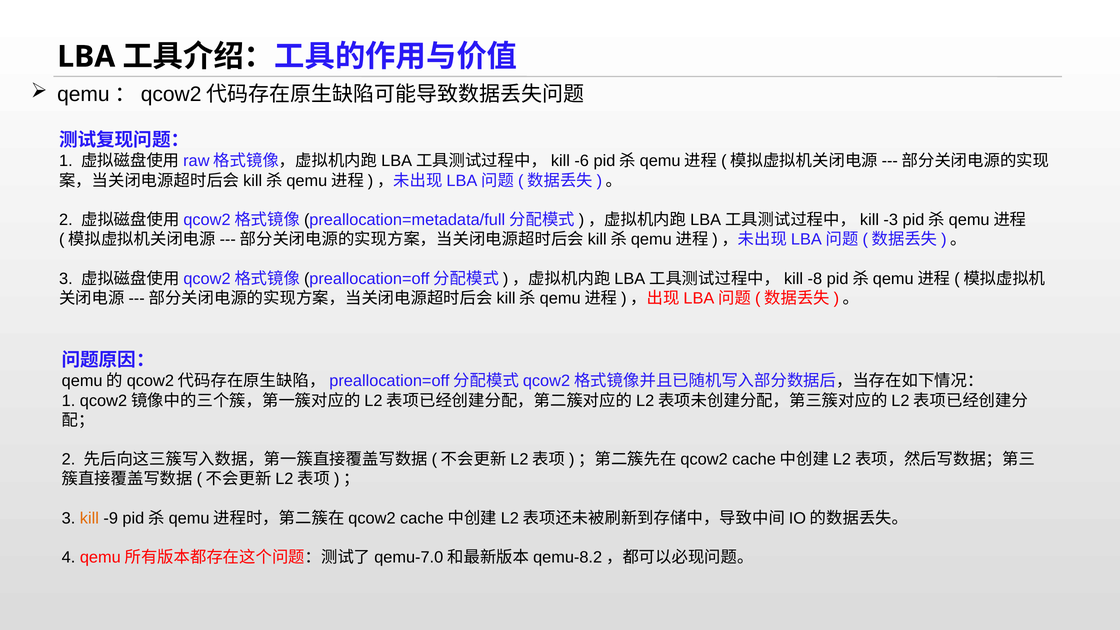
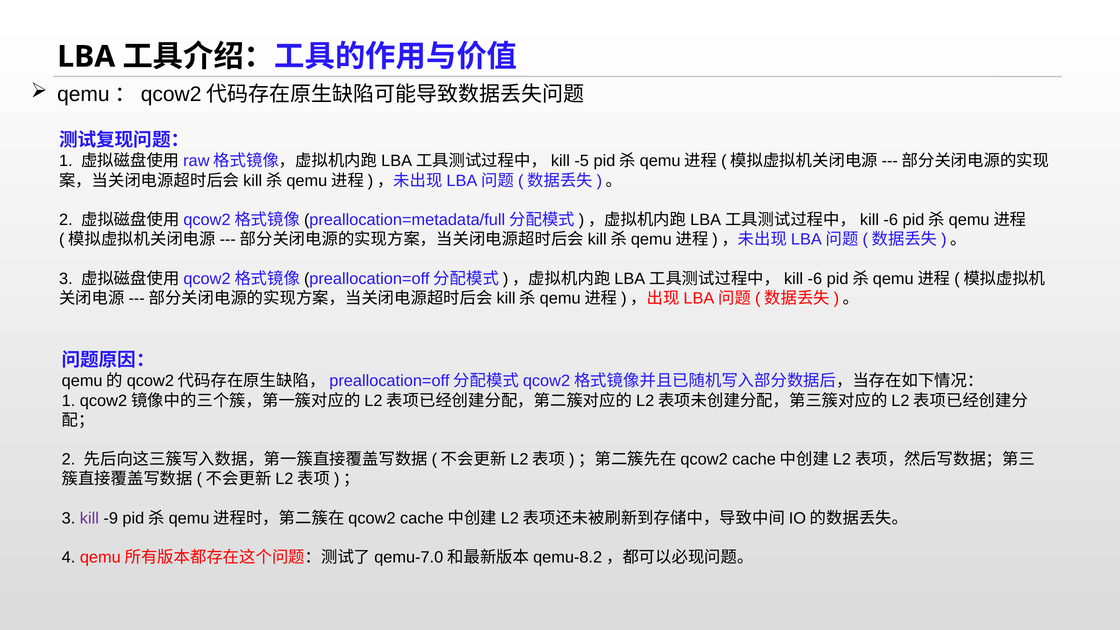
-6: -6 -> -5 (582, 161)
-3: -3 -> -6 (891, 220)
-8: -8 -> -6 (815, 279)
kill colour: orange -> purple (89, 518)
